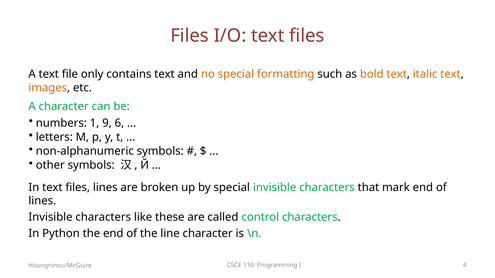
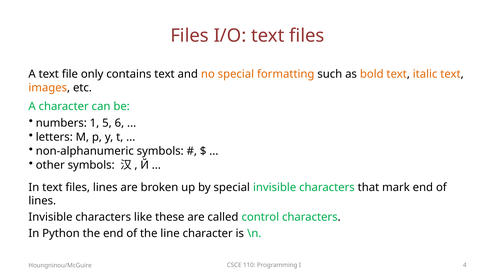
9: 9 -> 5 (107, 123)
